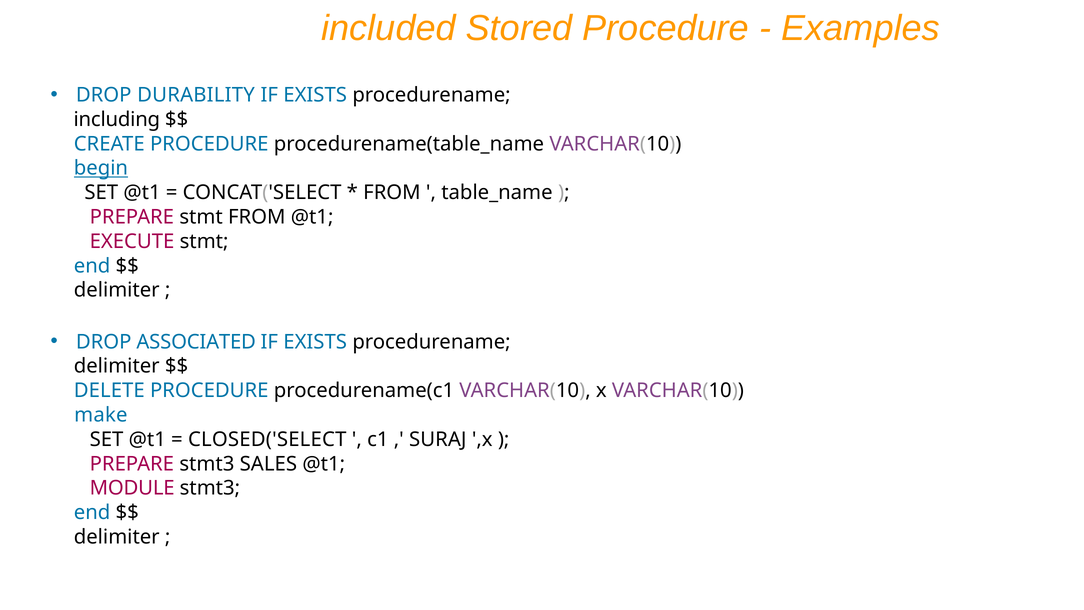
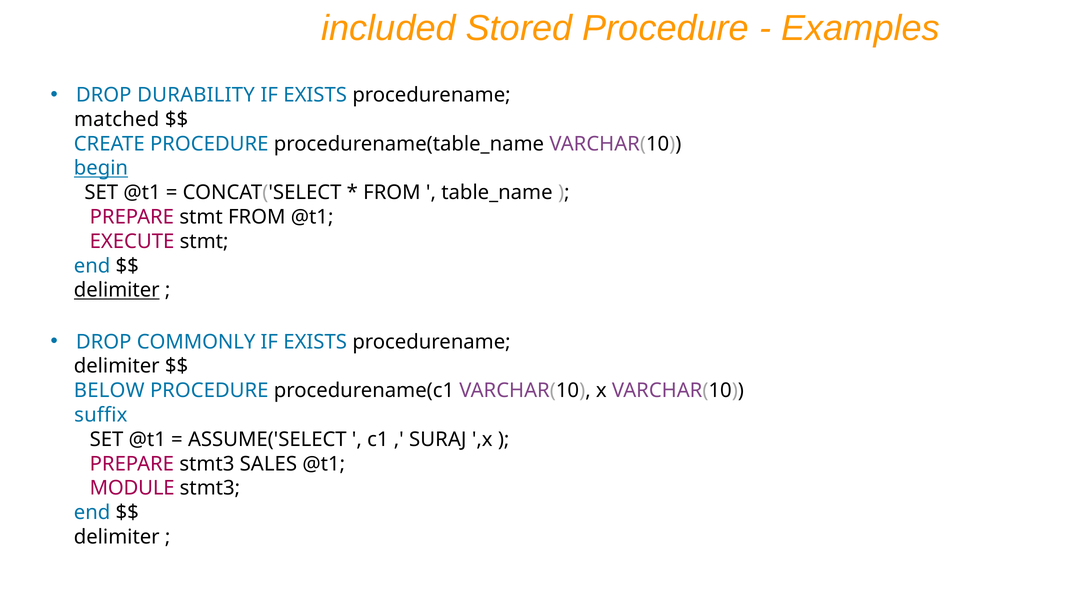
including: including -> matched (117, 119)
delimiter underline: none -> present (117, 290)
ASSOCIATED: ASSOCIATED -> COMMONLY (196, 342)
DELETE: DELETE -> BELOW (109, 390)
make: make -> suffix (101, 415)
CLOSED('SELECT: CLOSED('SELECT -> ASSUME('SELECT (267, 439)
